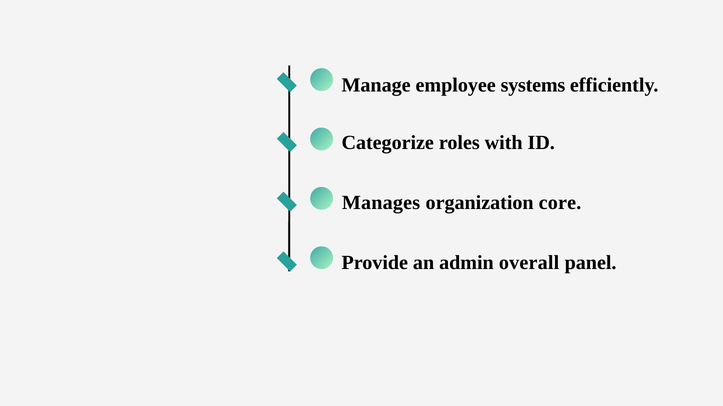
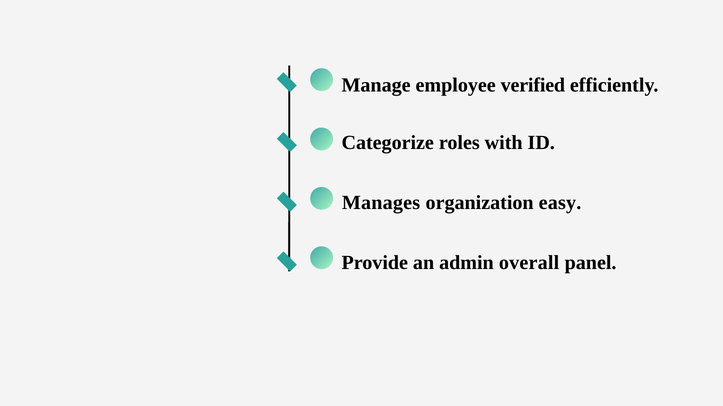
systems: systems -> verified (533, 85)
core: core -> easy (560, 203)
